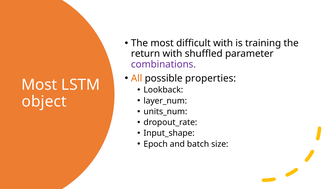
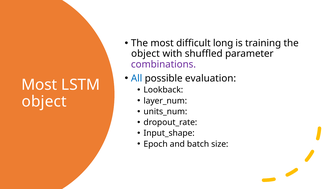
difficult with: with -> long (223, 43)
return: return -> object (145, 54)
All colour: orange -> blue (137, 78)
properties: properties -> evaluation (211, 78)
